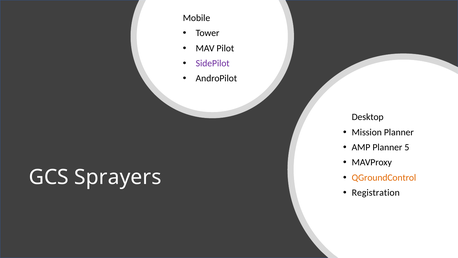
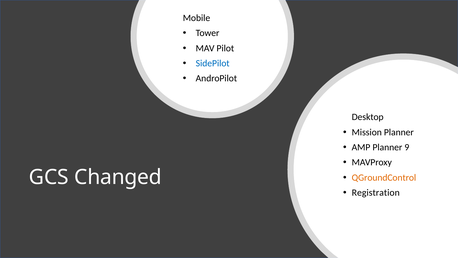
SidePilot colour: purple -> blue (213, 63)
5: 5 -> 9 (407, 147)
Sprayers: Sprayers -> Changed (118, 177)
